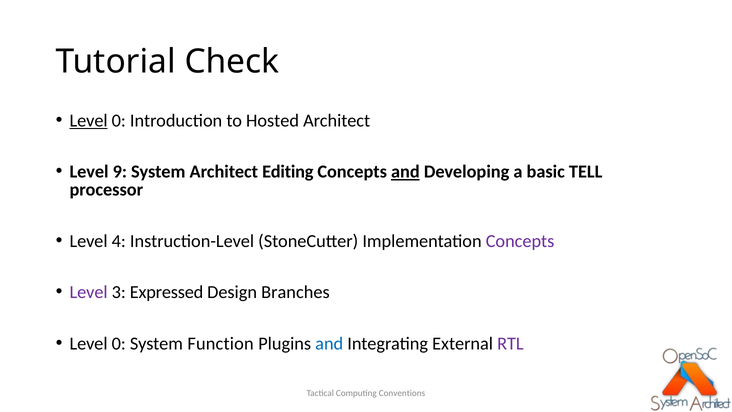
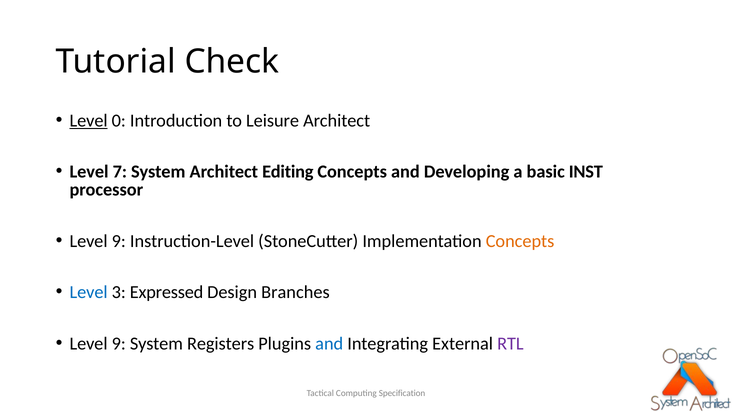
Hosted: Hosted -> Leisure (273, 121)
9: 9 -> 7 (120, 172)
and underline: present -> none (405, 172)
TELL: TELL -> INST (586, 172)
4: 4 -> 9 (119, 241)
Concepts colour: purple -> orange (520, 241)
Level colour: purple -> blue (89, 292)
0: 0 -> 9 (119, 343)
Function: Function -> Registers (221, 343)
Conventions: Conventions -> Specification (402, 393)
